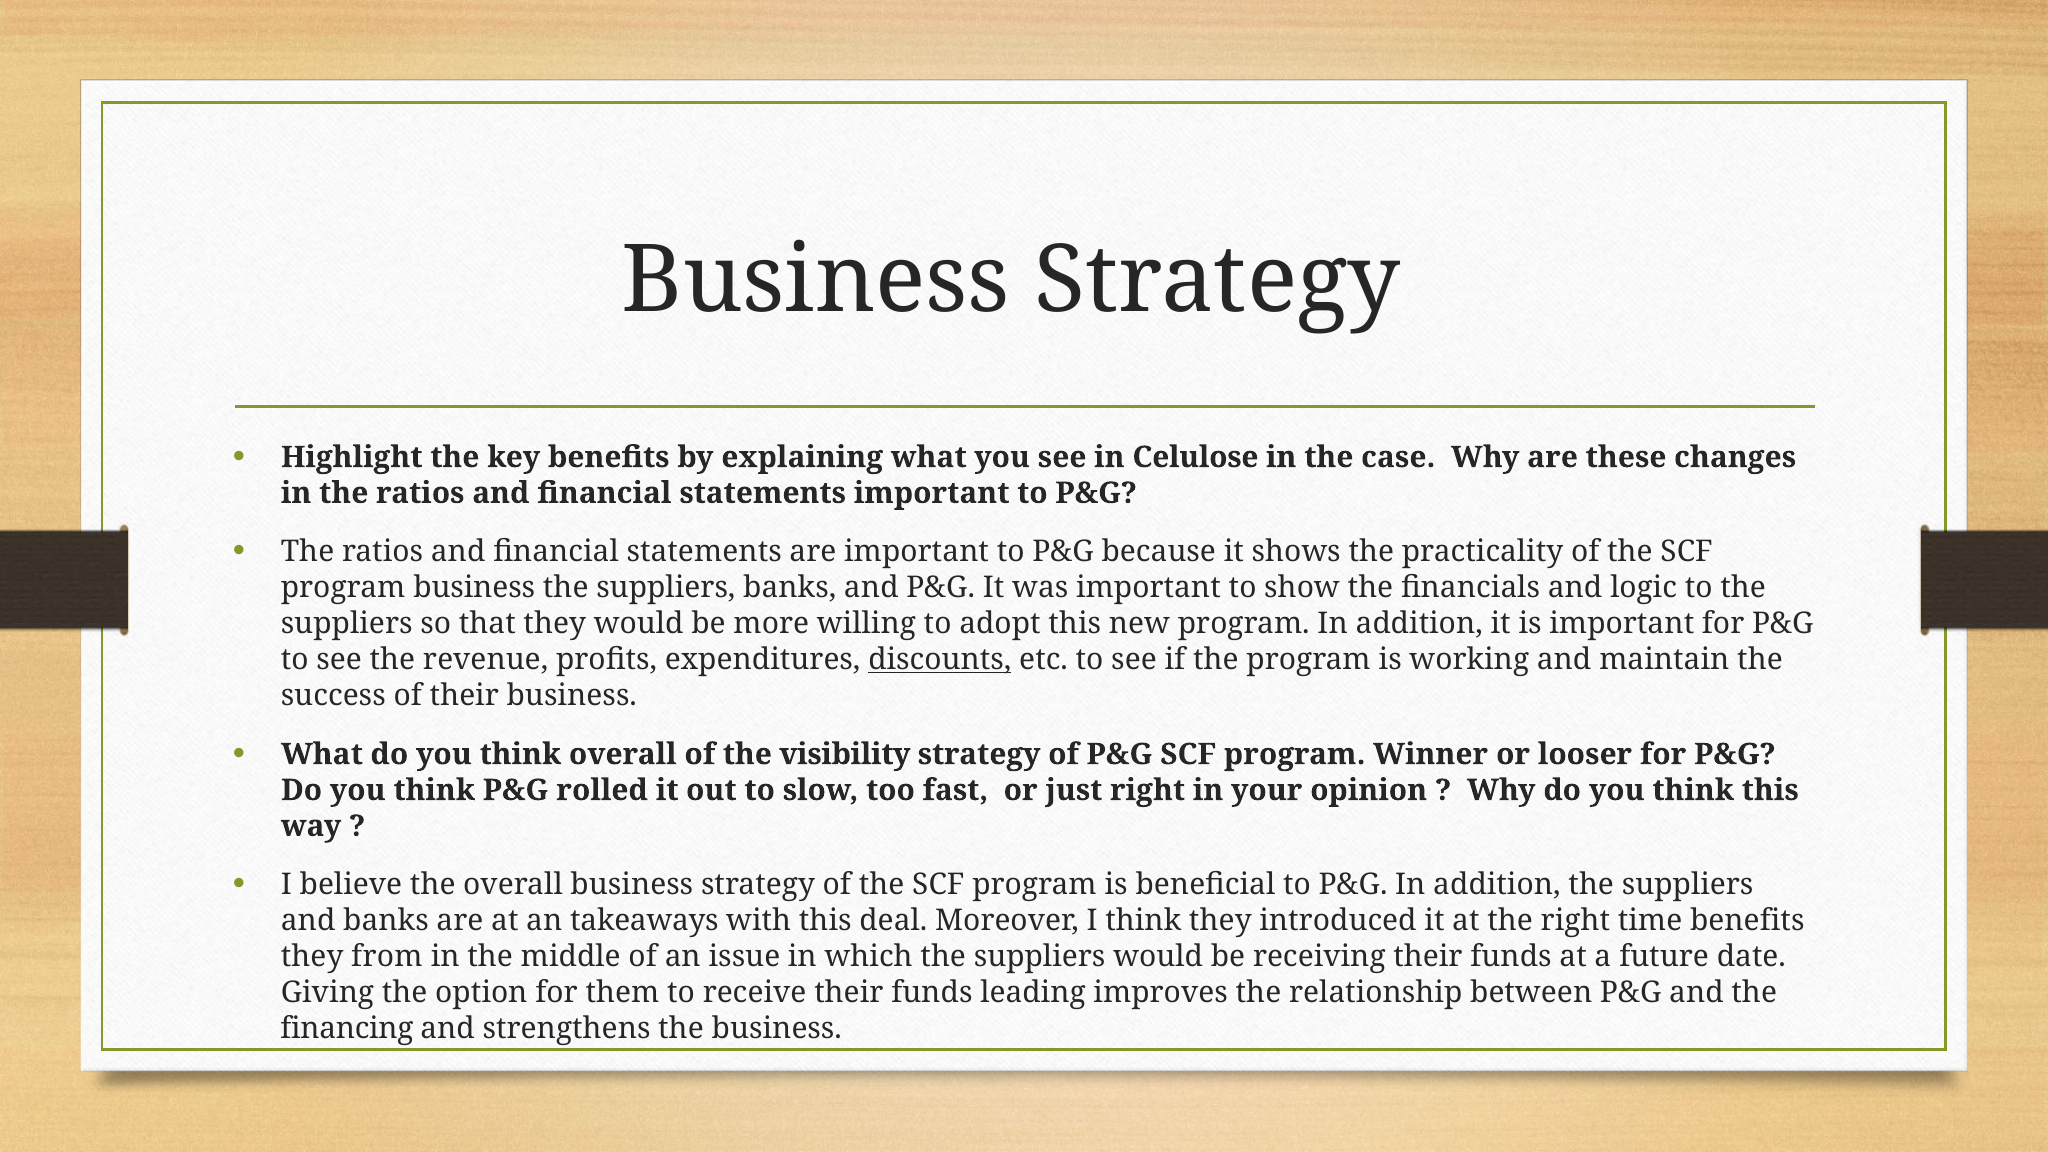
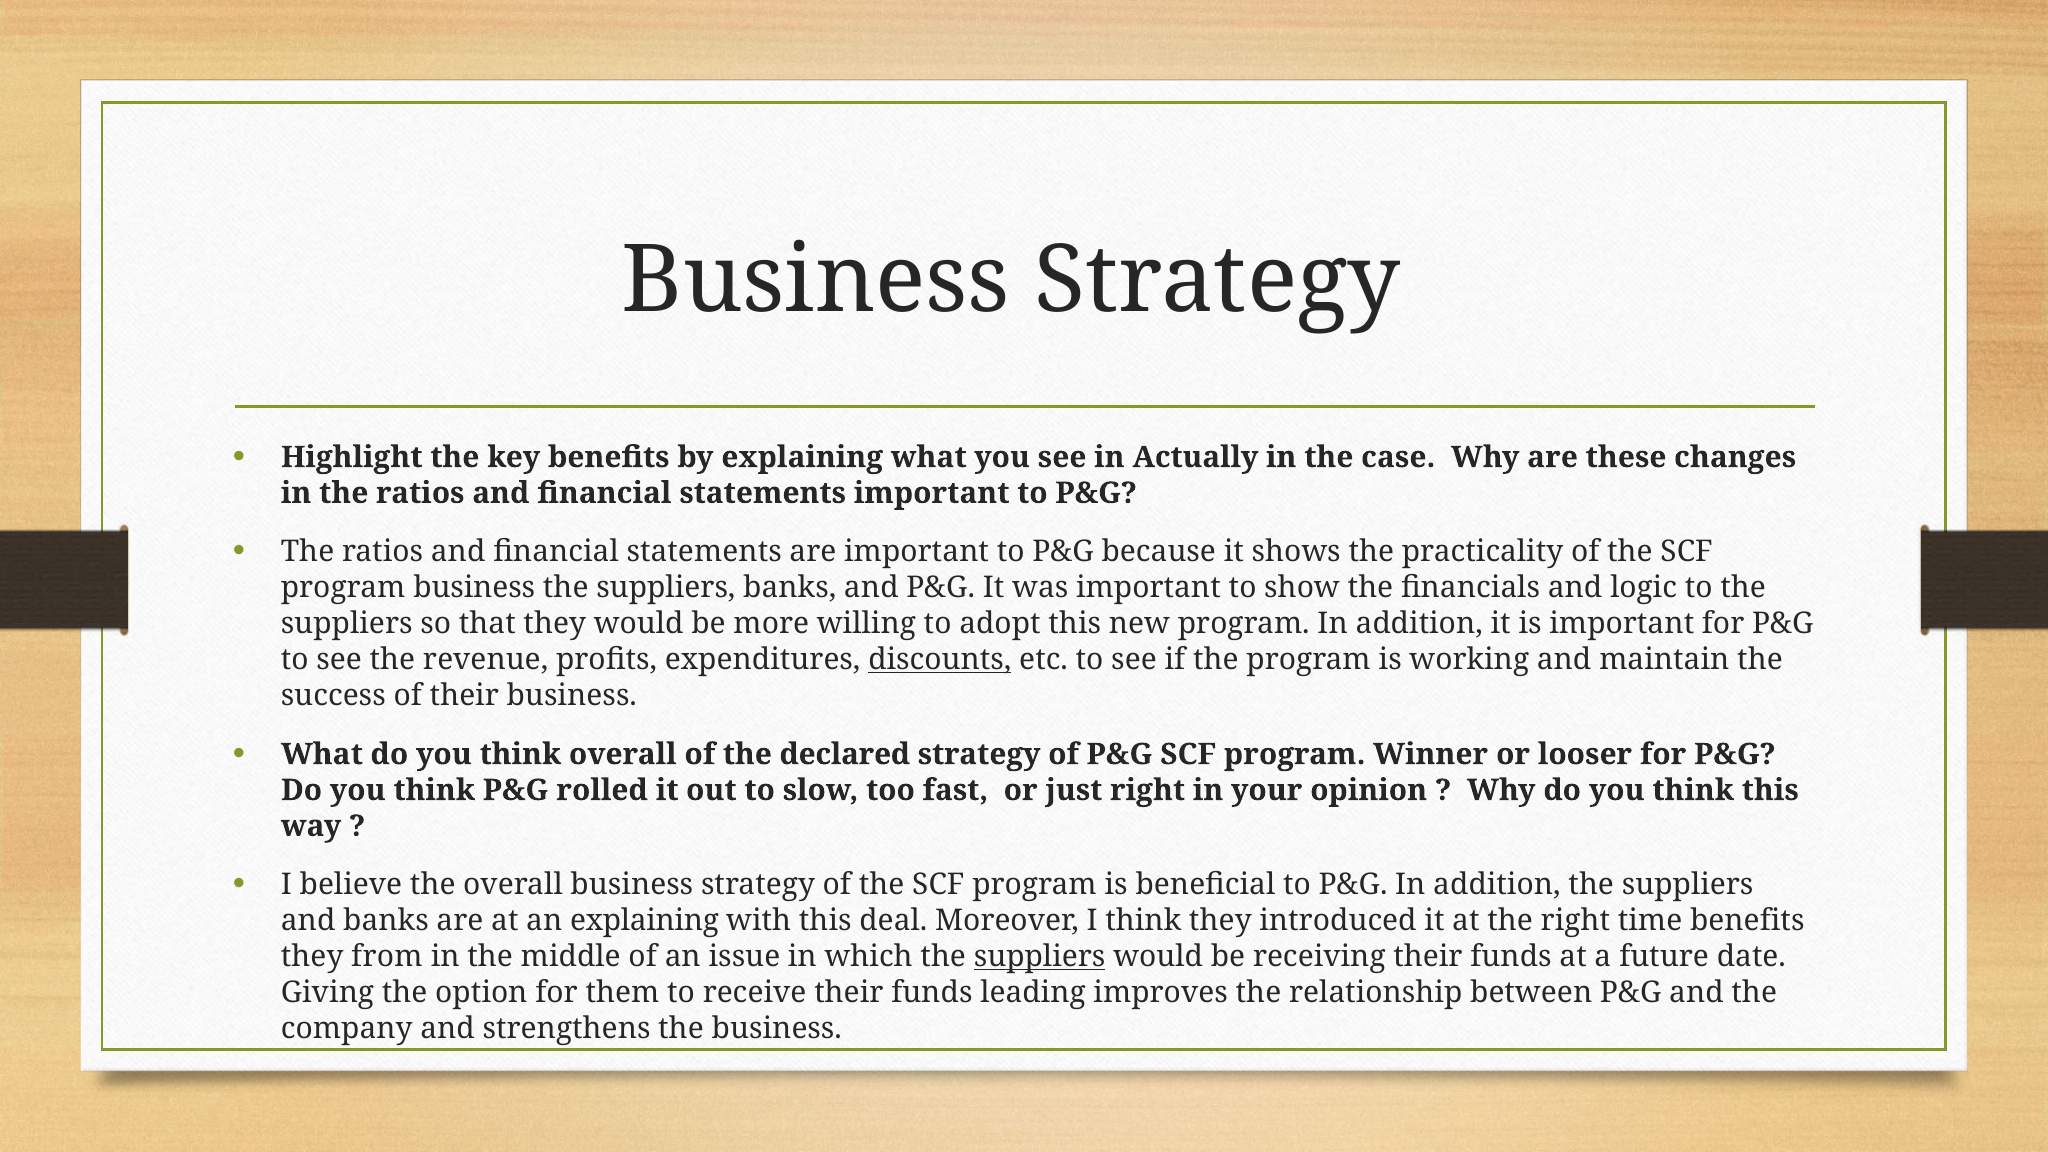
Celulose: Celulose -> Actually (1195, 457)
visibility: visibility -> declared (845, 754)
an takeaways: takeaways -> explaining (644, 921)
suppliers underline: none -> present (1040, 957)
financing: financing -> company (347, 1028)
